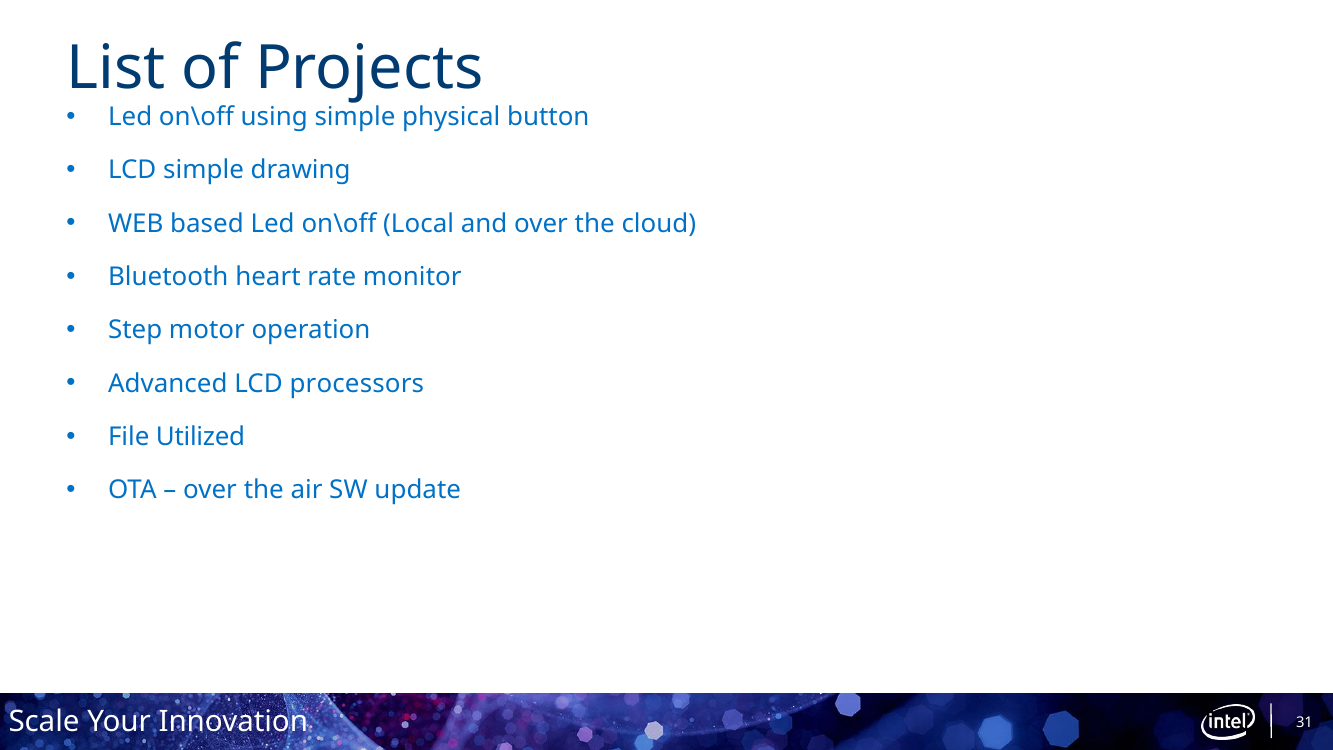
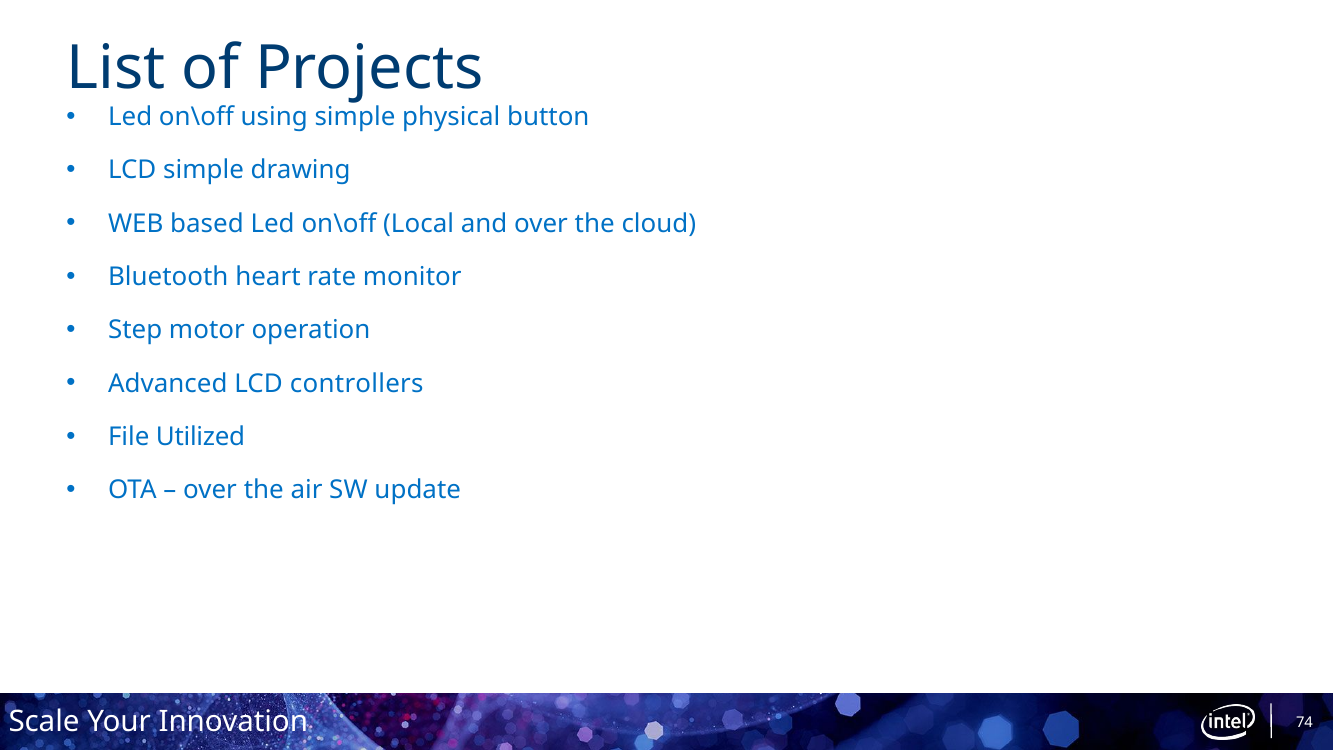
processors: processors -> controllers (357, 384)
31: 31 -> 74 (1304, 723)
